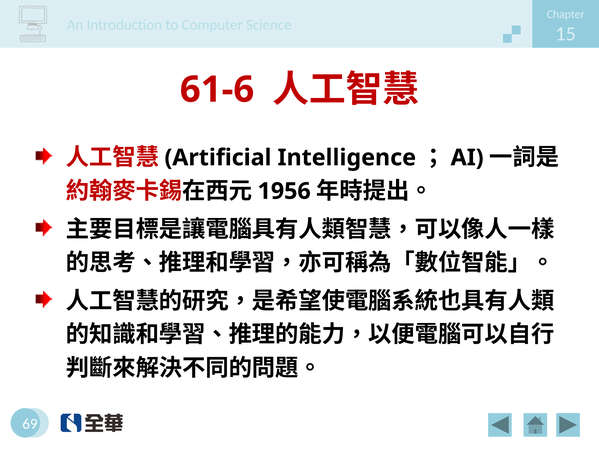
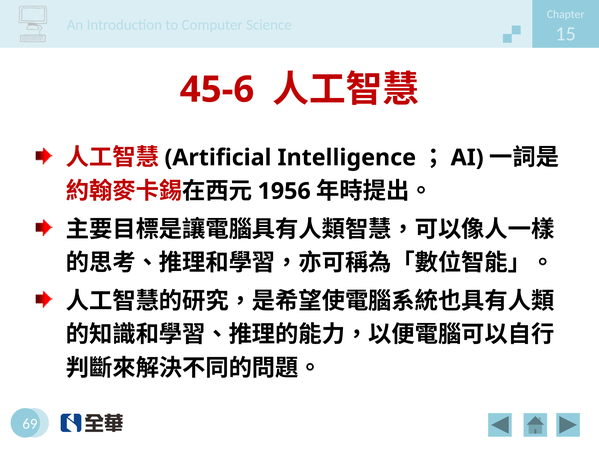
61-6: 61-6 -> 45-6 (217, 89)
